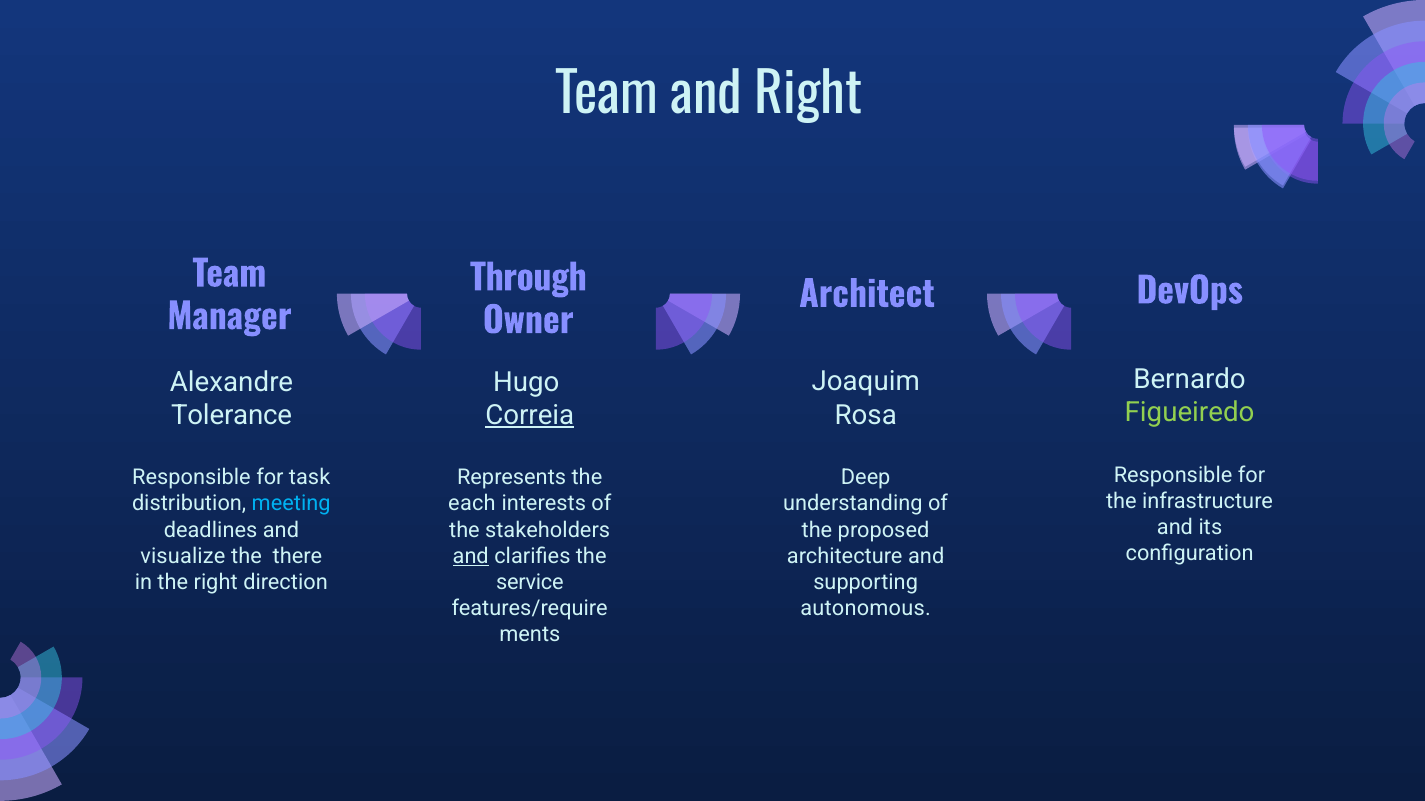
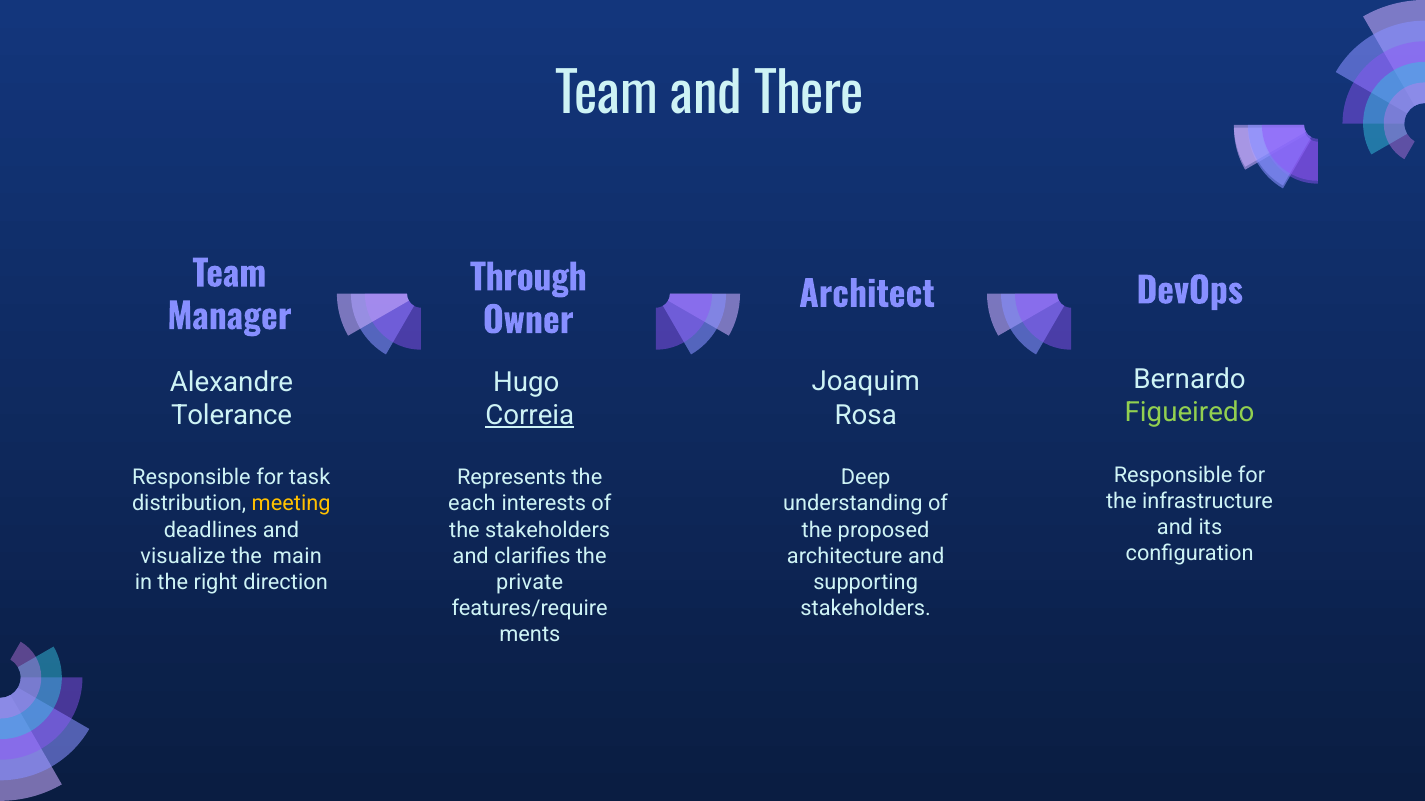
and Right: Right -> There (809, 95)
meeting colour: light blue -> yellow (291, 504)
there: there -> main (297, 556)
and underline: present -> none (471, 556)
service: service -> private (530, 583)
autonomous: autonomous -> stakeholders (866, 609)
